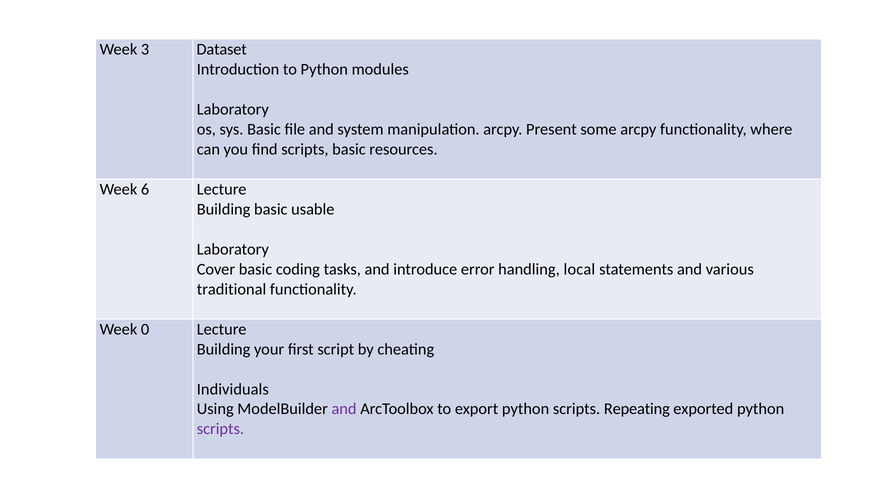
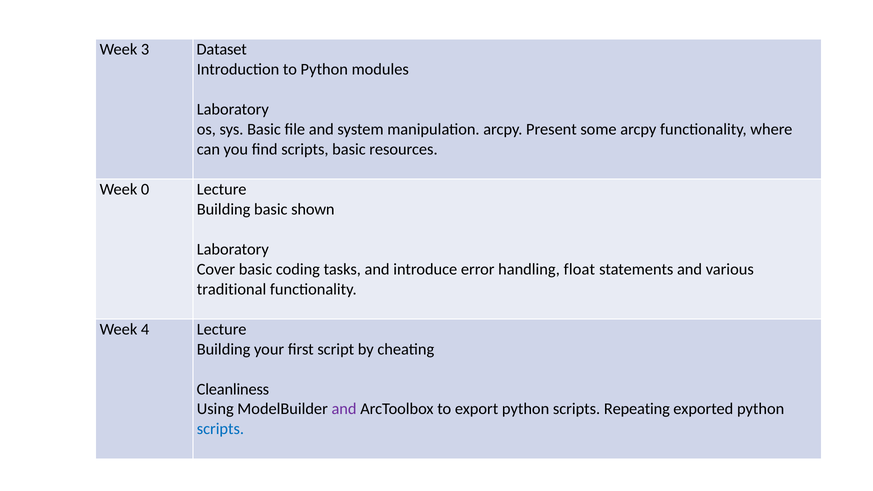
6: 6 -> 0 (145, 189)
usable: usable -> shown (313, 209)
local: local -> float (579, 269)
0: 0 -> 4 (145, 329)
Individuals: Individuals -> Cleanliness (233, 389)
scripts colour: purple -> blue (220, 429)
